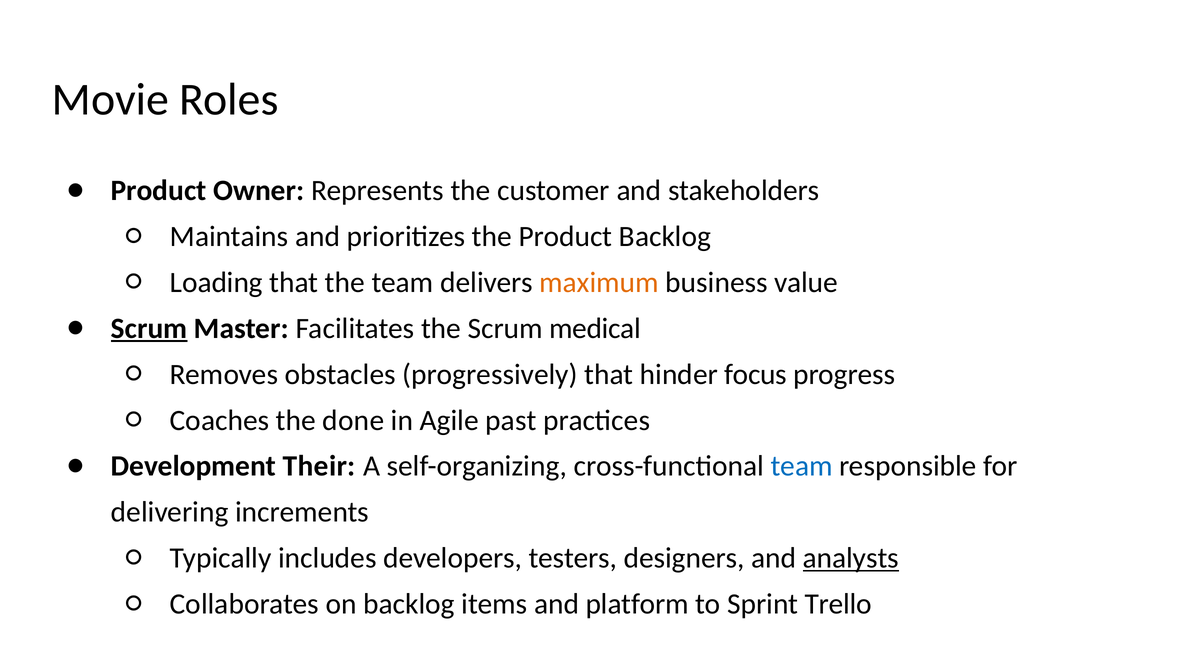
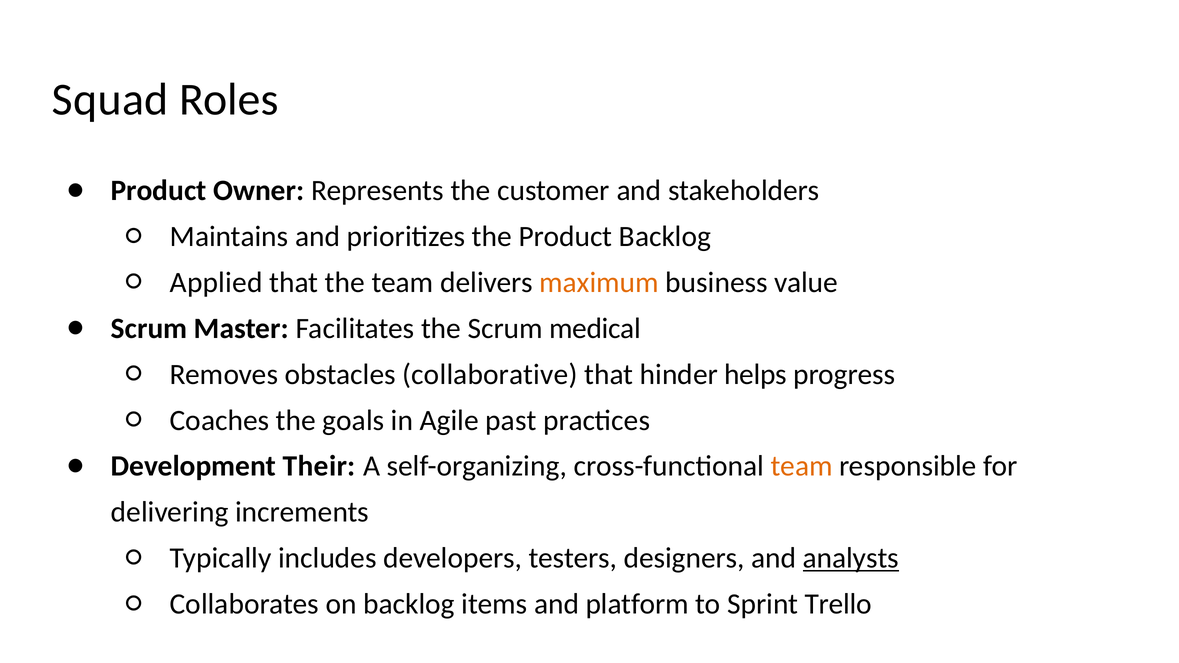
Movie: Movie -> Squad (110, 100)
Loading: Loading -> Applied (216, 283)
Scrum underline: present -> none (149, 329)
progressively: progressively -> collaborative (490, 375)
focus: focus -> helps (756, 375)
done: done -> goals (353, 420)
team colour: blue -> orange (802, 466)
